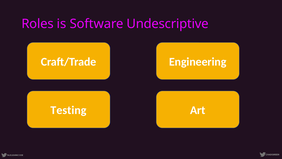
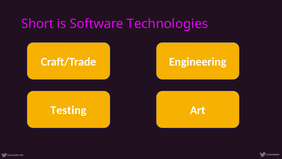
Roles: Roles -> Short (38, 24)
Undescriptive: Undescriptive -> Technologies (167, 24)
